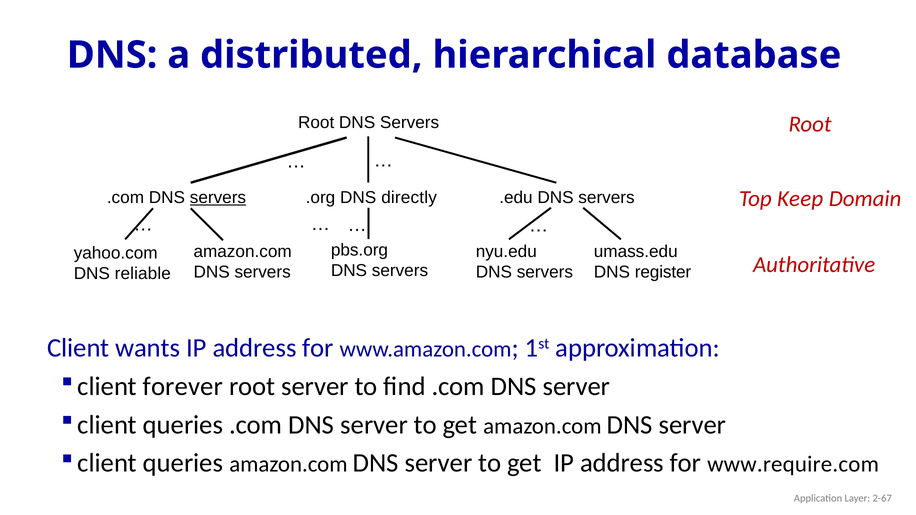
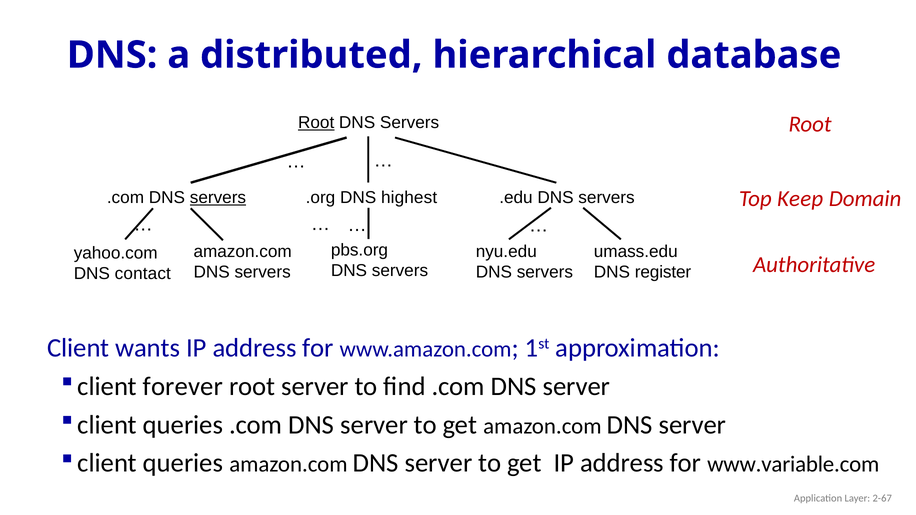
Root underline: none -> present (316, 122)
directly: directly -> highest (409, 198)
reliable: reliable -> contact (143, 274)
www.require.com: www.require.com -> www.variable.com (793, 465)
